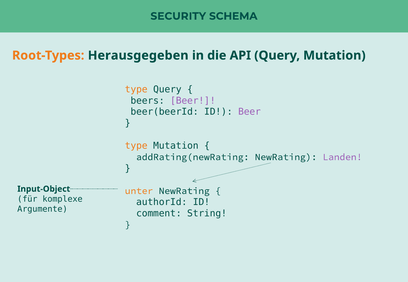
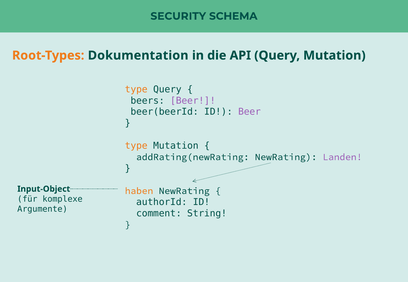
Herausgegeben: Herausgegeben -> Dokumentation (138, 56)
unter: unter -> haben (139, 191)
